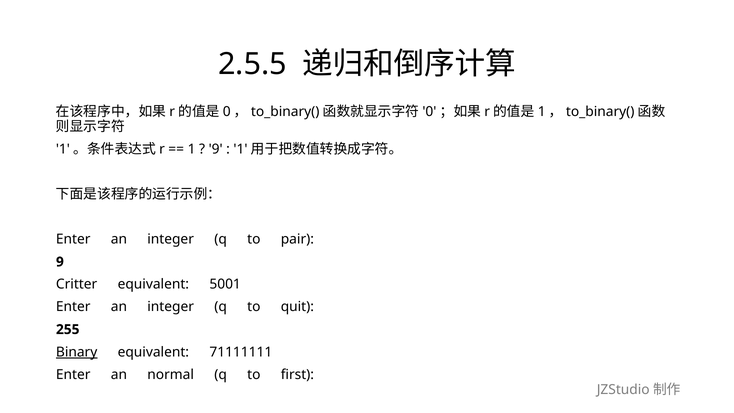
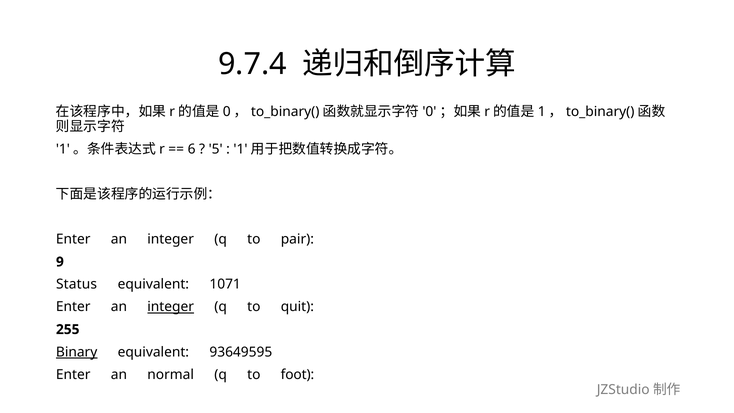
2.5.5: 2.5.5 -> 9.7.4 (252, 64)
1: 1 -> 6 (192, 149)
9: 9 -> 5 (216, 149)
Critter: Critter -> Status (77, 284)
5001: 5001 -> 1071 (225, 284)
integer underline: none -> present (171, 307)
71111111: 71111111 -> 93649595 (241, 352)
first: first -> foot (297, 374)
